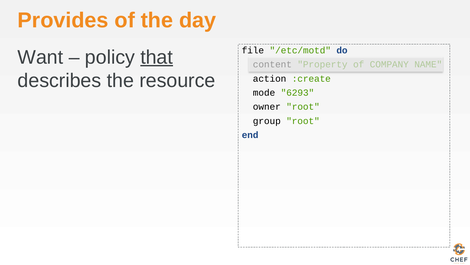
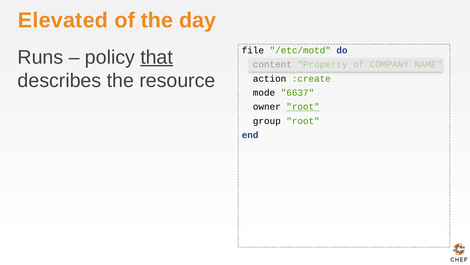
Provides: Provides -> Elevated (63, 20)
Want: Want -> Runs (40, 57)
6293: 6293 -> 6637 (297, 93)
root underline: none -> present (303, 107)
